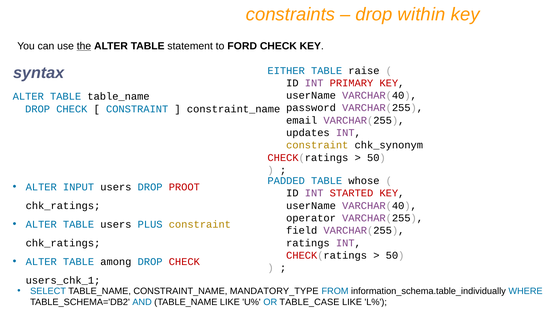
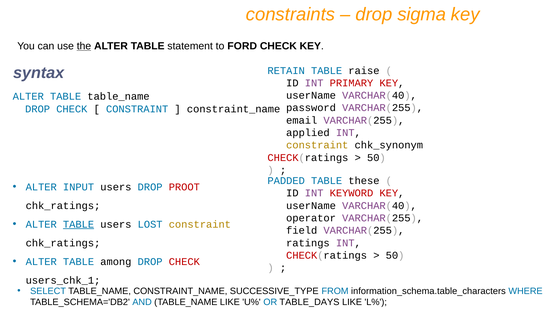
within: within -> sigma (422, 14)
EITHER: EITHER -> RETAIN (286, 71)
updates: updates -> applied (308, 133)
whose: whose -> these (364, 181)
STARTED: STARTED -> KEYWORD (351, 193)
TABLE underline: none -> present (79, 224)
PLUS: PLUS -> LOST (150, 224)
MANDATORY_TYPE: MANDATORY_TYPE -> SUCCESSIVE_TYPE (274, 291)
information_schema.table_individually: information_schema.table_individually -> information_schema.table_characters (428, 291)
TABLE_CASE: TABLE_CASE -> TABLE_DAYS (309, 302)
